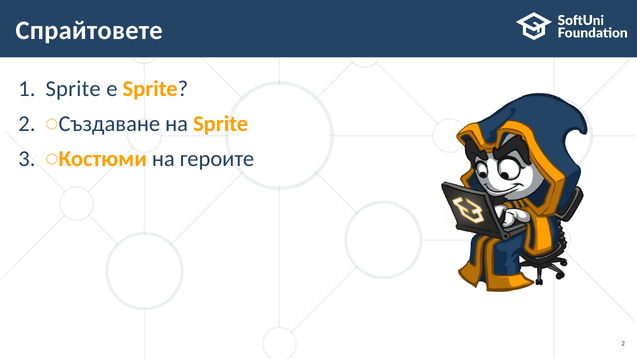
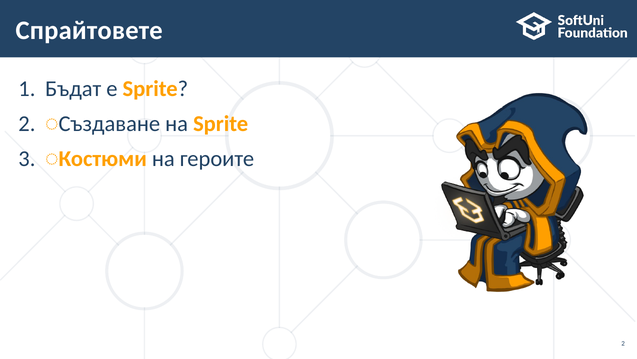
Sprite: Sprite -> Бъдат (73, 89)
